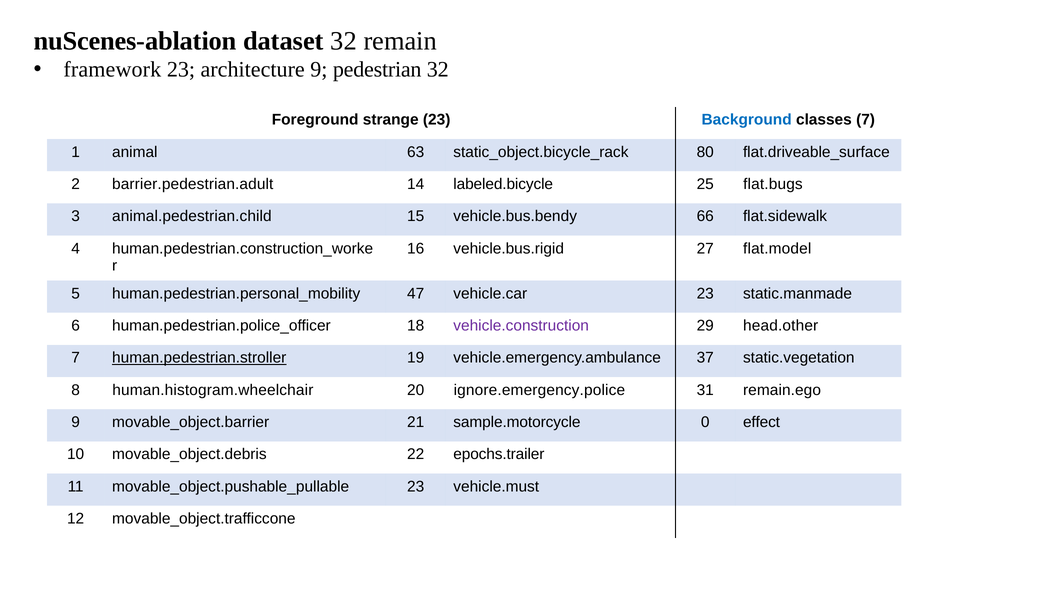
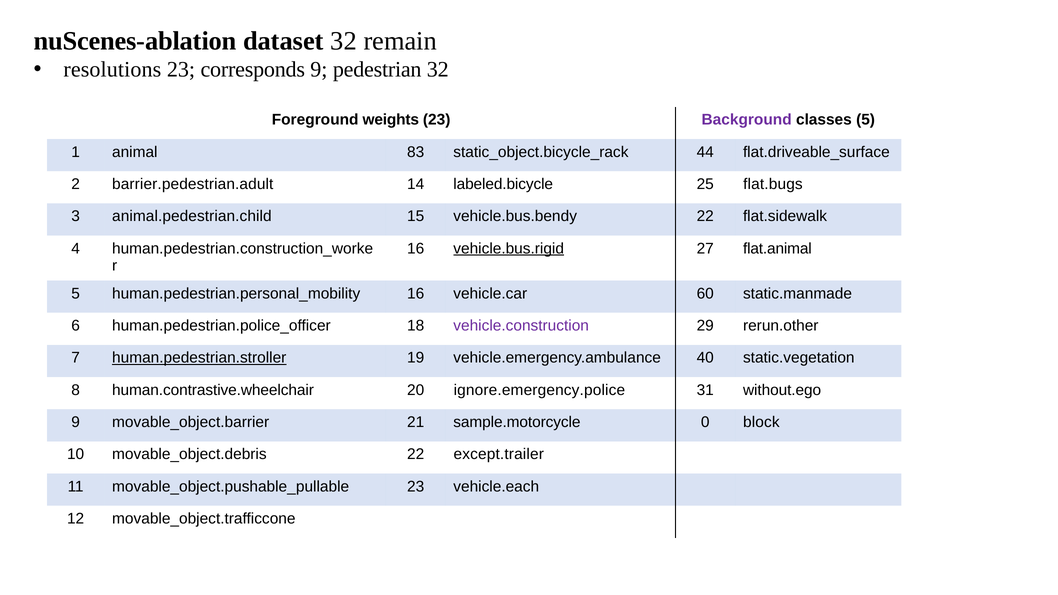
framework: framework -> resolutions (112, 70)
architecture: architecture -> corresponds (253, 70)
strange: strange -> weights (391, 120)
Background colour: blue -> purple (747, 120)
classes 7: 7 -> 5 (866, 120)
63: 63 -> 83 (416, 152)
80: 80 -> 44 (705, 152)
vehicle.bus.bendy 66: 66 -> 22 (705, 216)
vehicle.bus.rigid underline: none -> present (509, 248)
flat.model: flat.model -> flat.animal (777, 248)
47: 47 -> 16 (416, 293)
vehicle.car 23: 23 -> 60 (705, 293)
head.other: head.other -> rerun.other (781, 326)
37: 37 -> 40 (705, 358)
human.histogram.wheelchair: human.histogram.wheelchair -> human.contrastive.wheelchair (213, 390)
remain.ego: remain.ego -> without.ego (782, 390)
effect: effect -> block (761, 422)
epochs.trailer: epochs.trailer -> except.trailer (499, 454)
vehicle.must: vehicle.must -> vehicle.each (496, 487)
